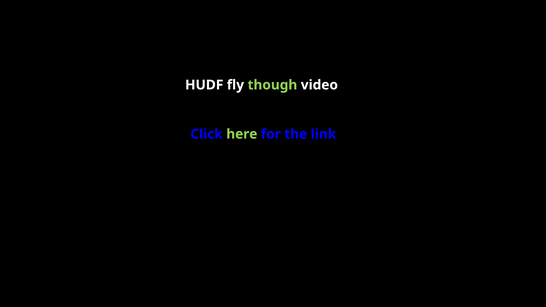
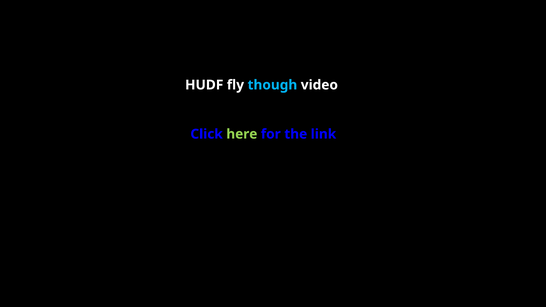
though colour: light green -> light blue (272, 85)
